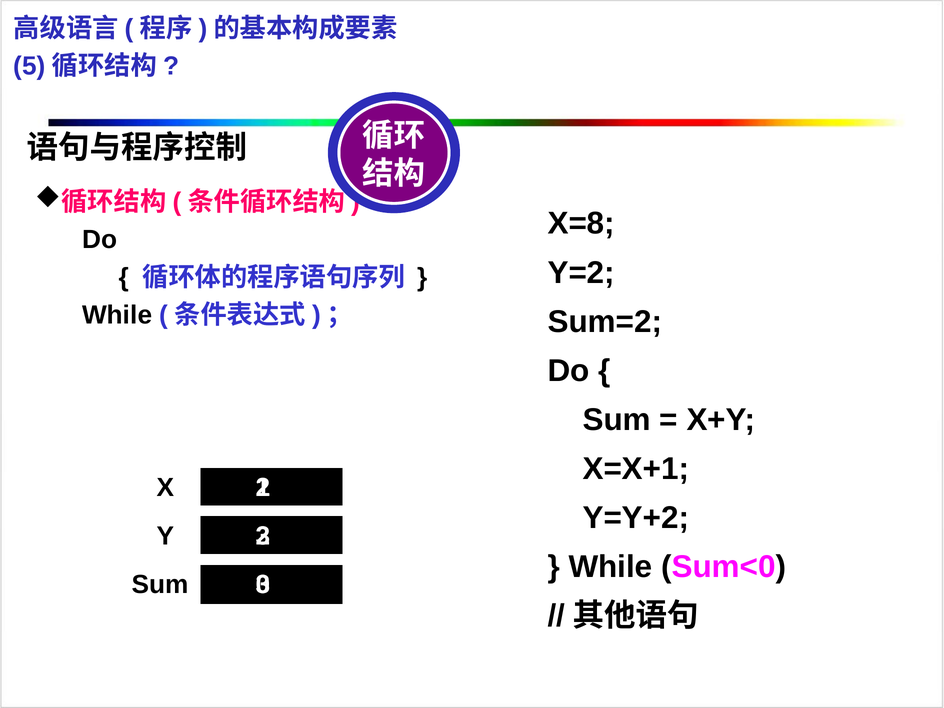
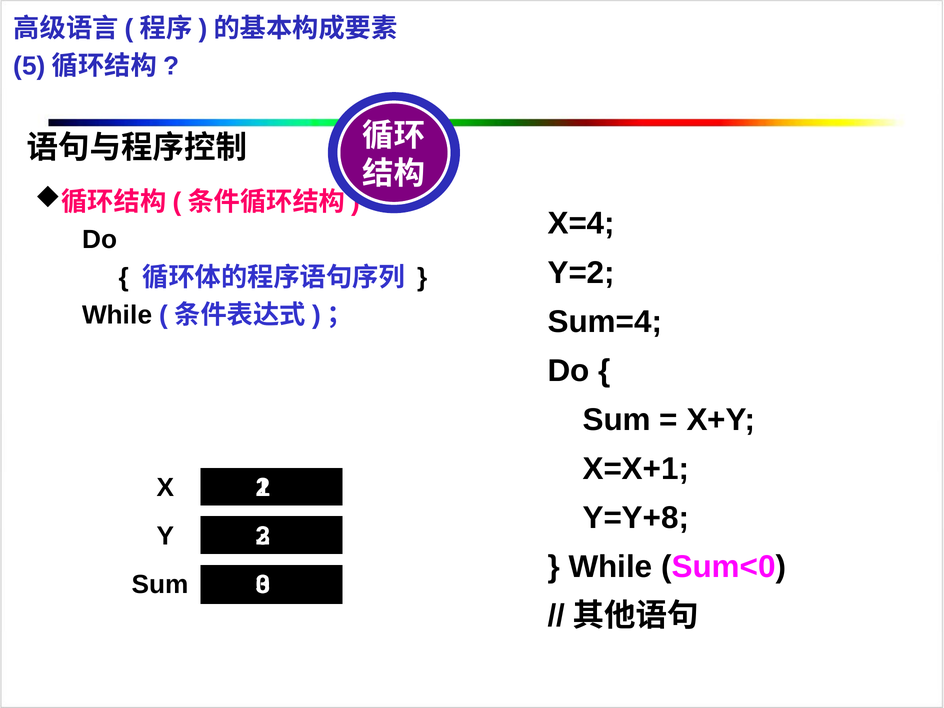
X=8: X=8 -> X=4 (581, 224)
Sum=2: Sum=2 -> Sum=4 (605, 322)
Y=Y+2: Y=Y+2 -> Y=Y+8 (636, 518)
